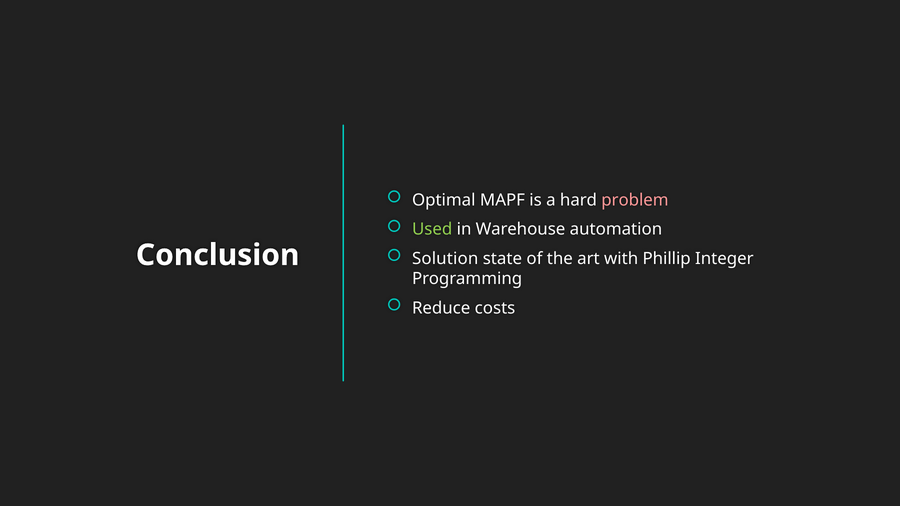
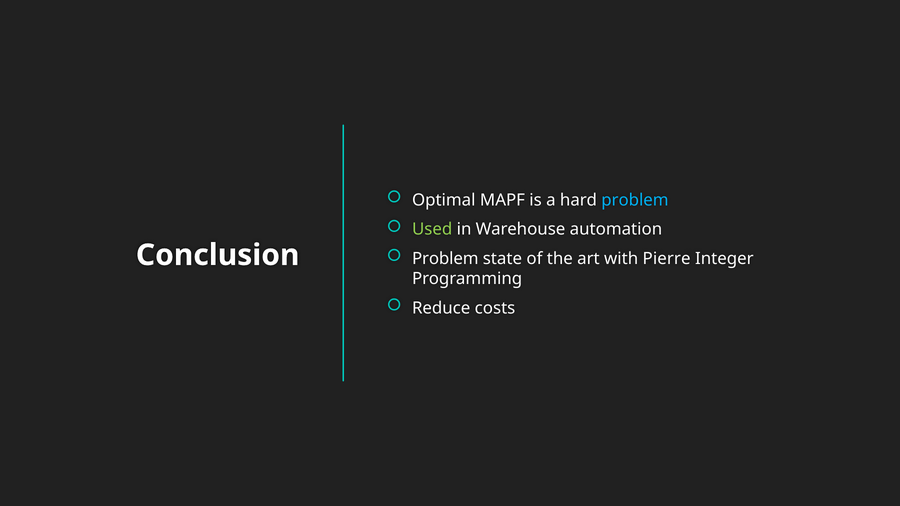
problem colour: pink -> light blue (635, 200)
Solution: Solution -> Problem (445, 259)
Phillip: Phillip -> Pierre (667, 259)
